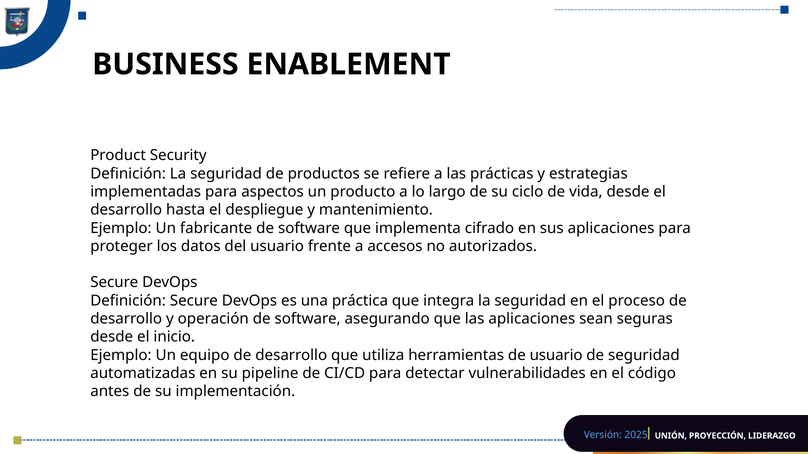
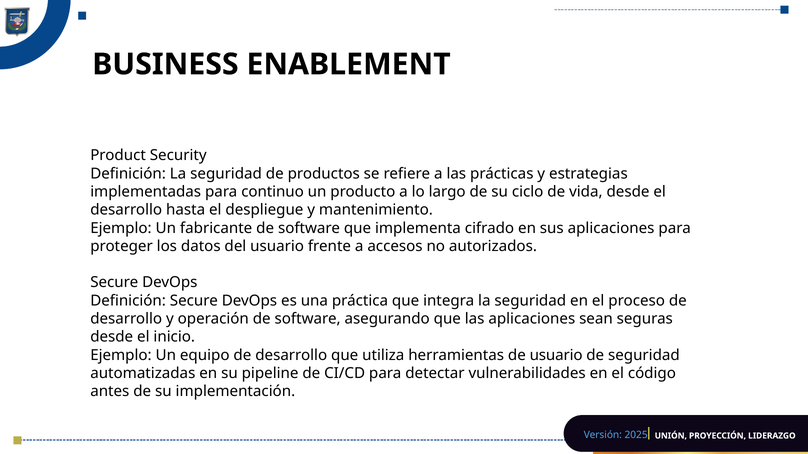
aspectos: aspectos -> continuo (273, 192)
